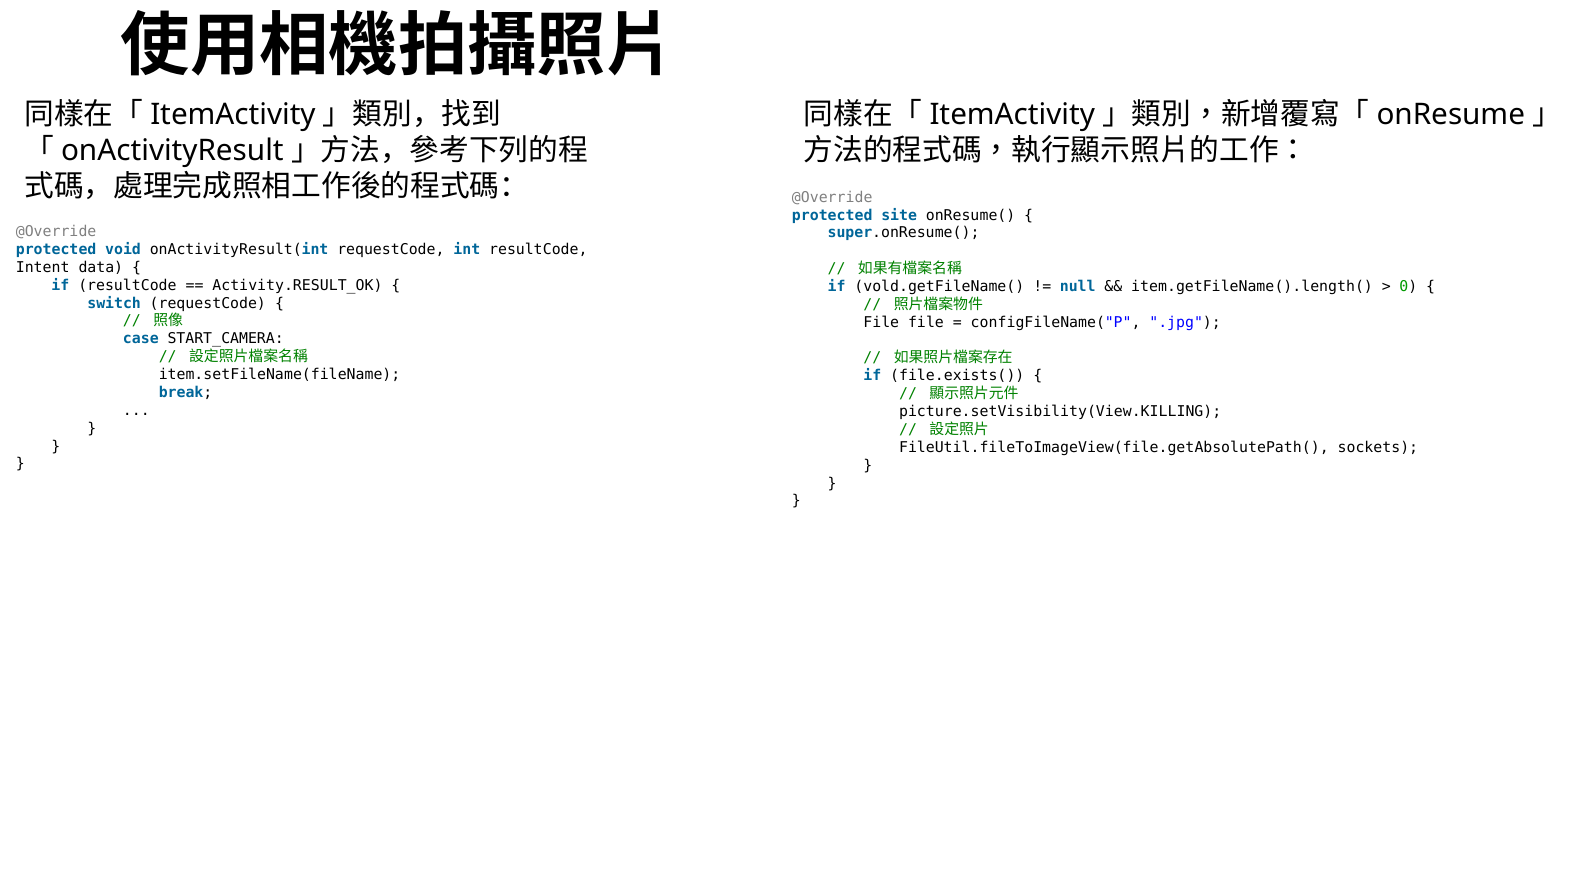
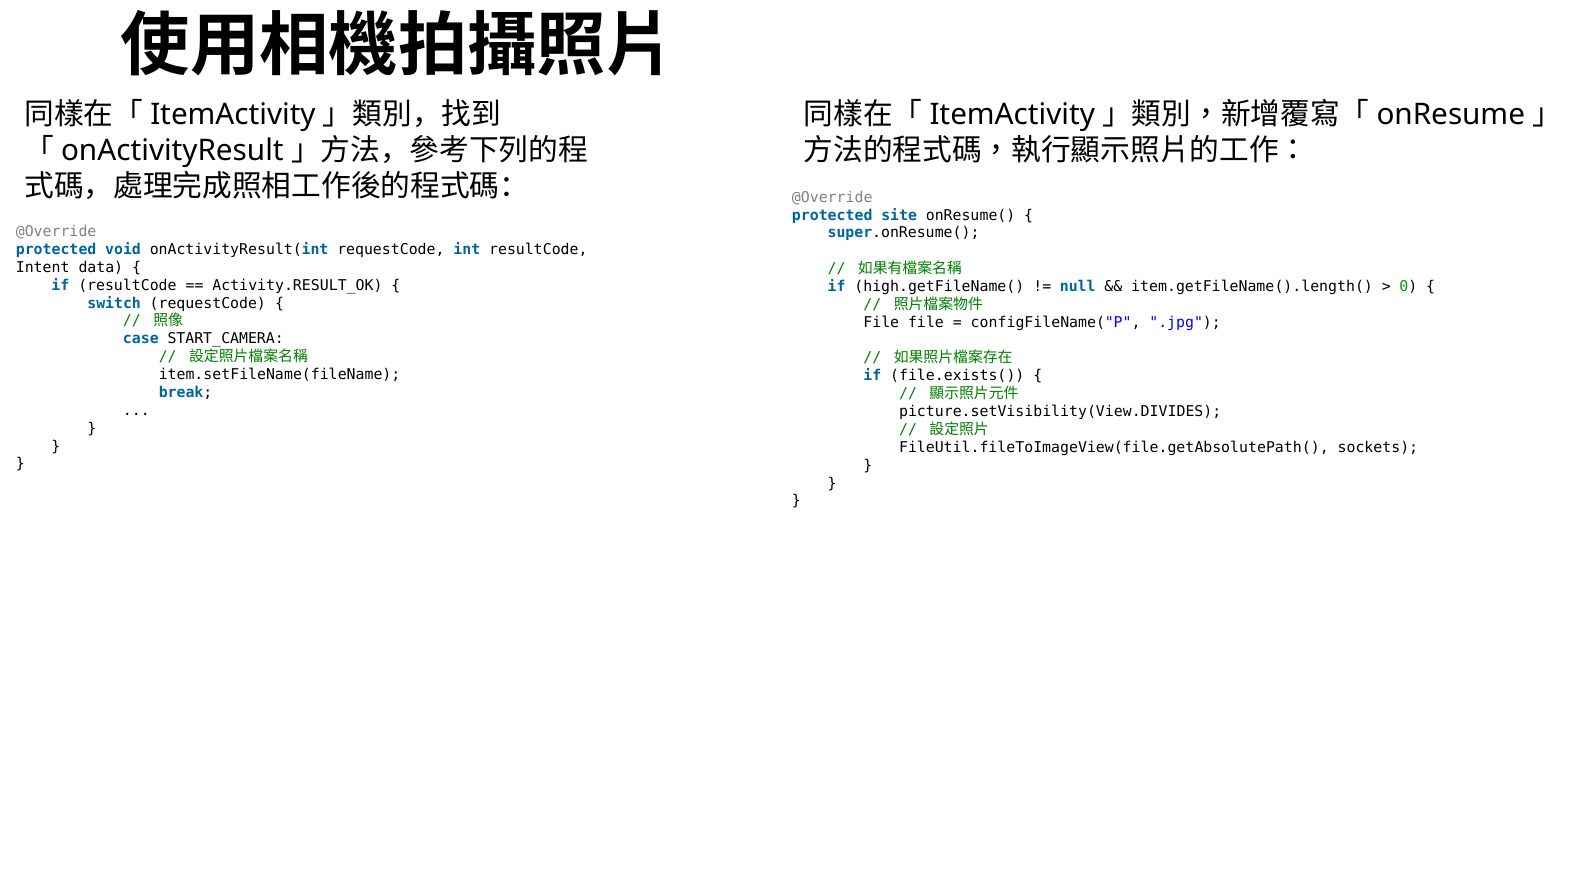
vold.getFileName(: vold.getFileName( -> high.getFileName( (939, 287)
picture.setVisibility(View.KILLING: picture.setVisibility(View.KILLING -> picture.setVisibility(View.DIVIDES (1060, 412)
